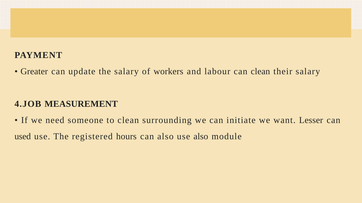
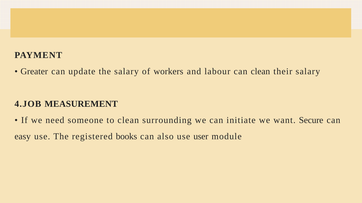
Lesser: Lesser -> Secure (311, 120)
used: used -> easy (23, 137)
hours: hours -> books (126, 137)
use also: also -> user (201, 137)
